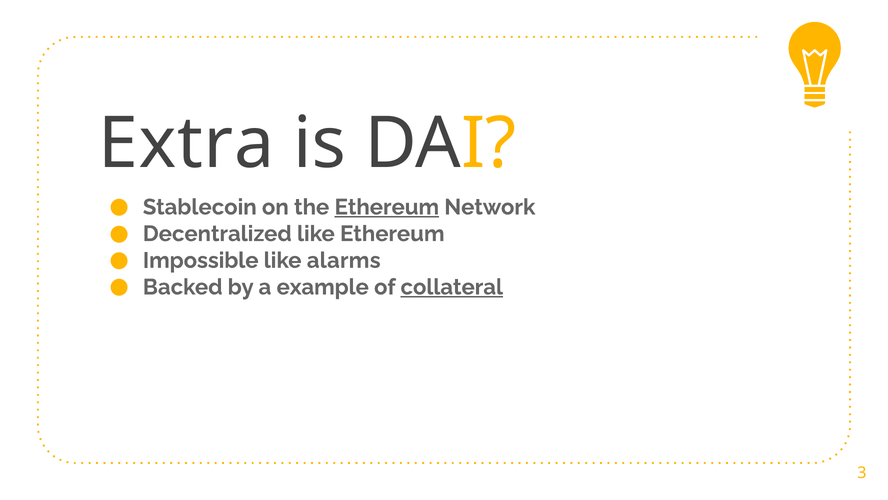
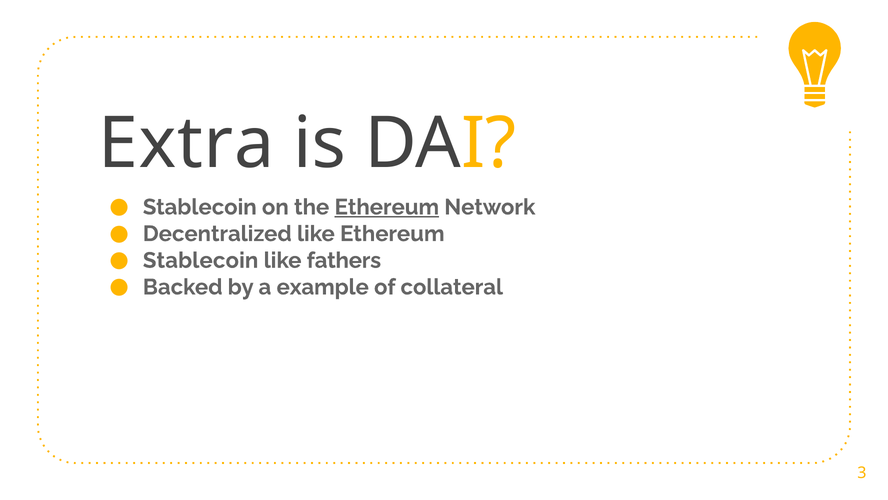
Impossible: Impossible -> Stablecoin (201, 260)
alarms: alarms -> fathers (344, 260)
collateral underline: present -> none (452, 287)
